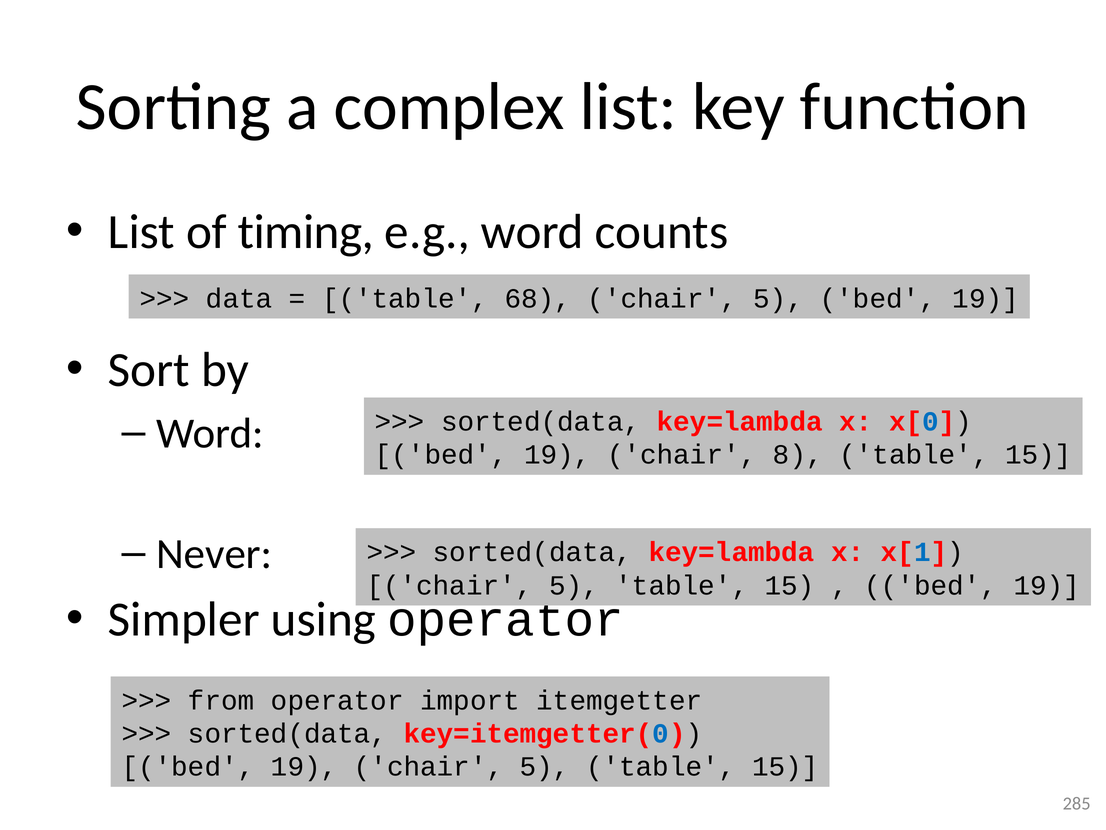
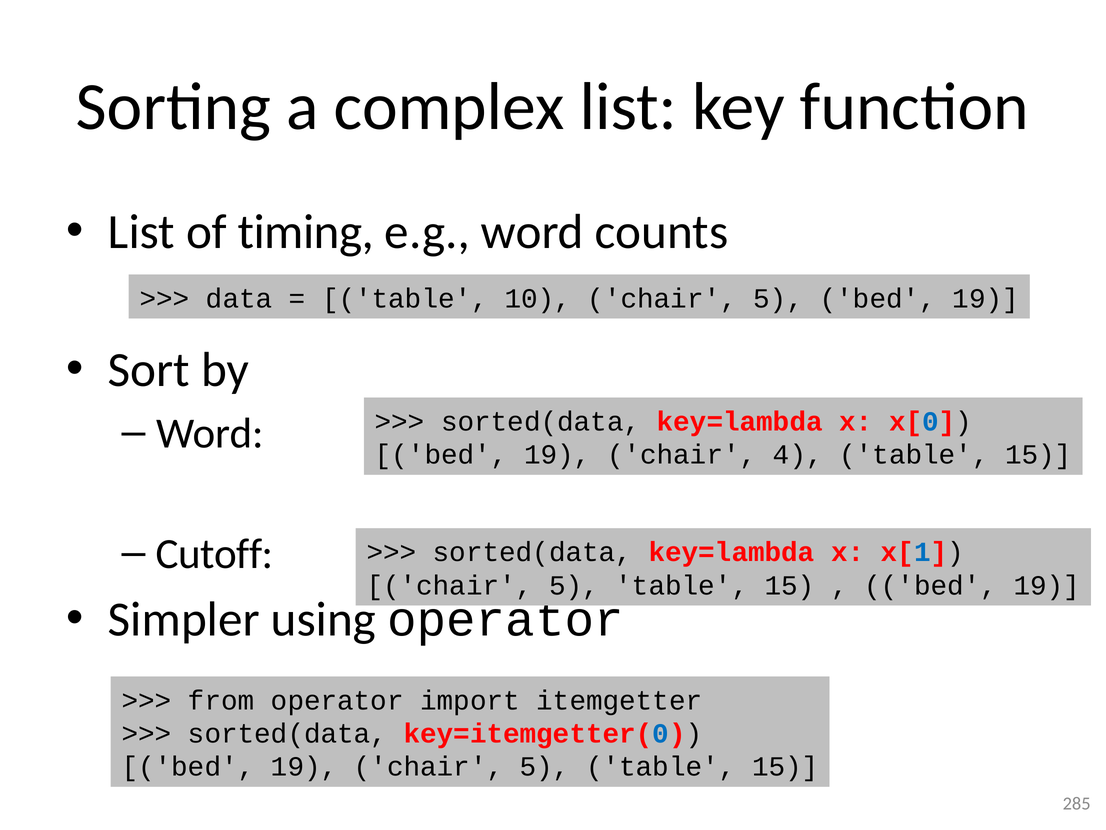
68: 68 -> 10 (538, 298)
8: 8 -> 4 (798, 454)
Never: Never -> Cutoff (214, 554)
